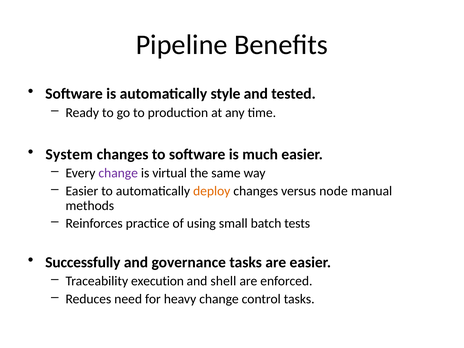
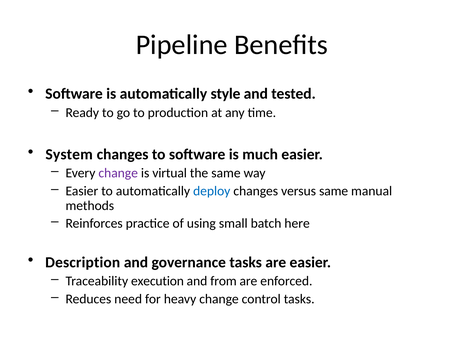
deploy colour: orange -> blue (212, 191)
versus node: node -> same (334, 191)
tests: tests -> here (297, 223)
Successfully: Successfully -> Description (83, 263)
shell: shell -> from (224, 281)
